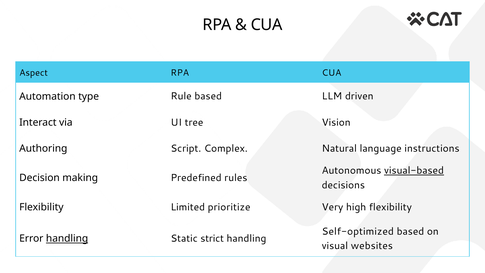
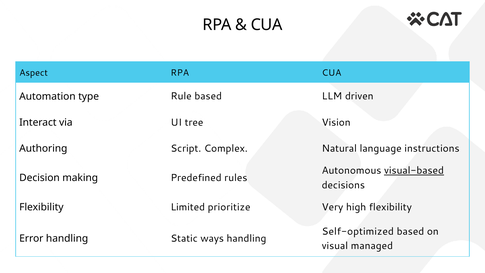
handling underline: present -> none (67, 238)
strict: strict -> ways (212, 238)
websites: websites -> managed (372, 246)
